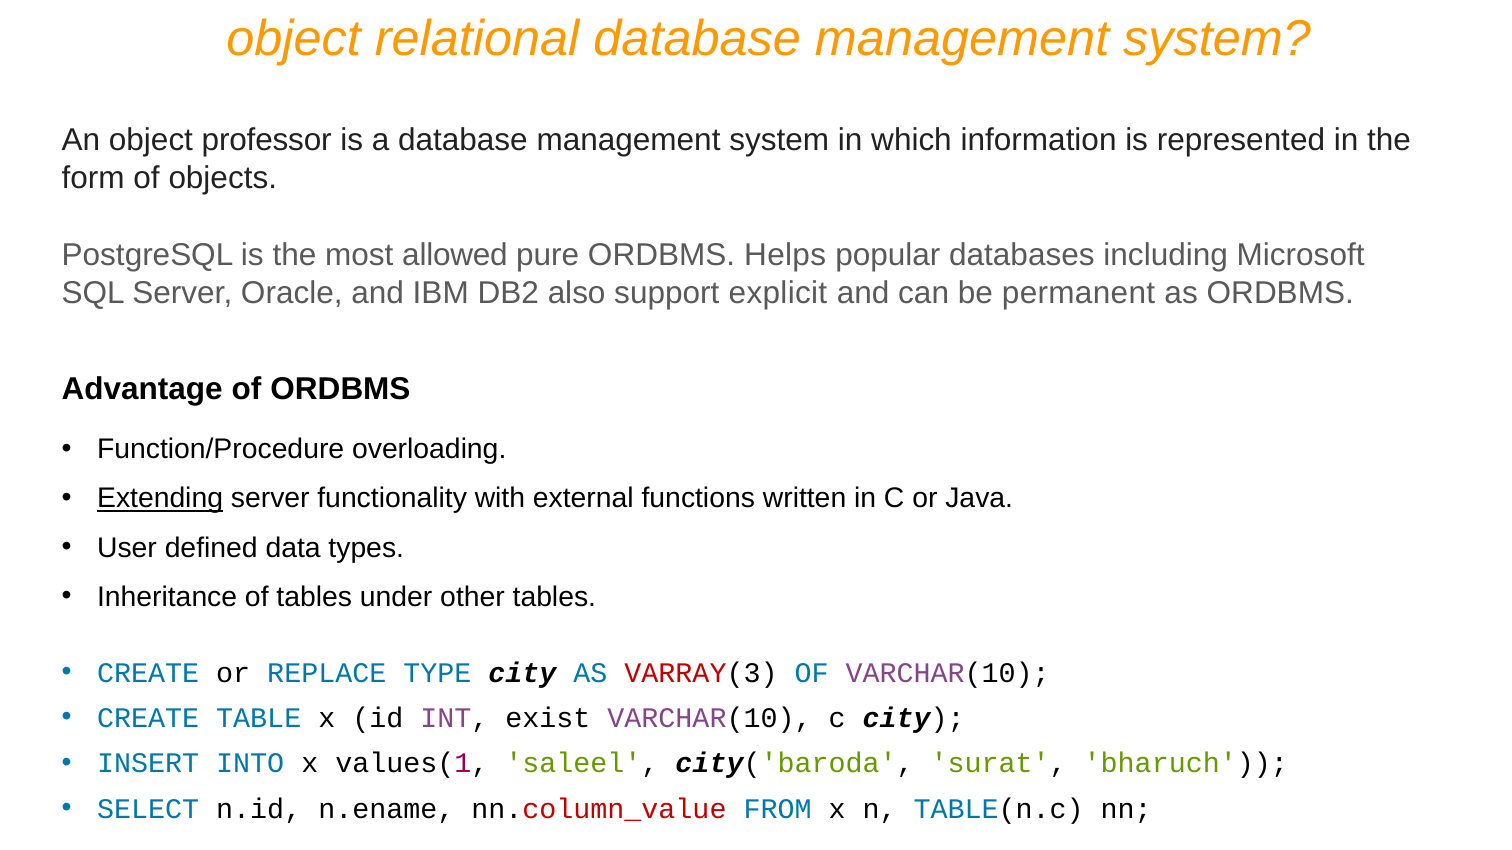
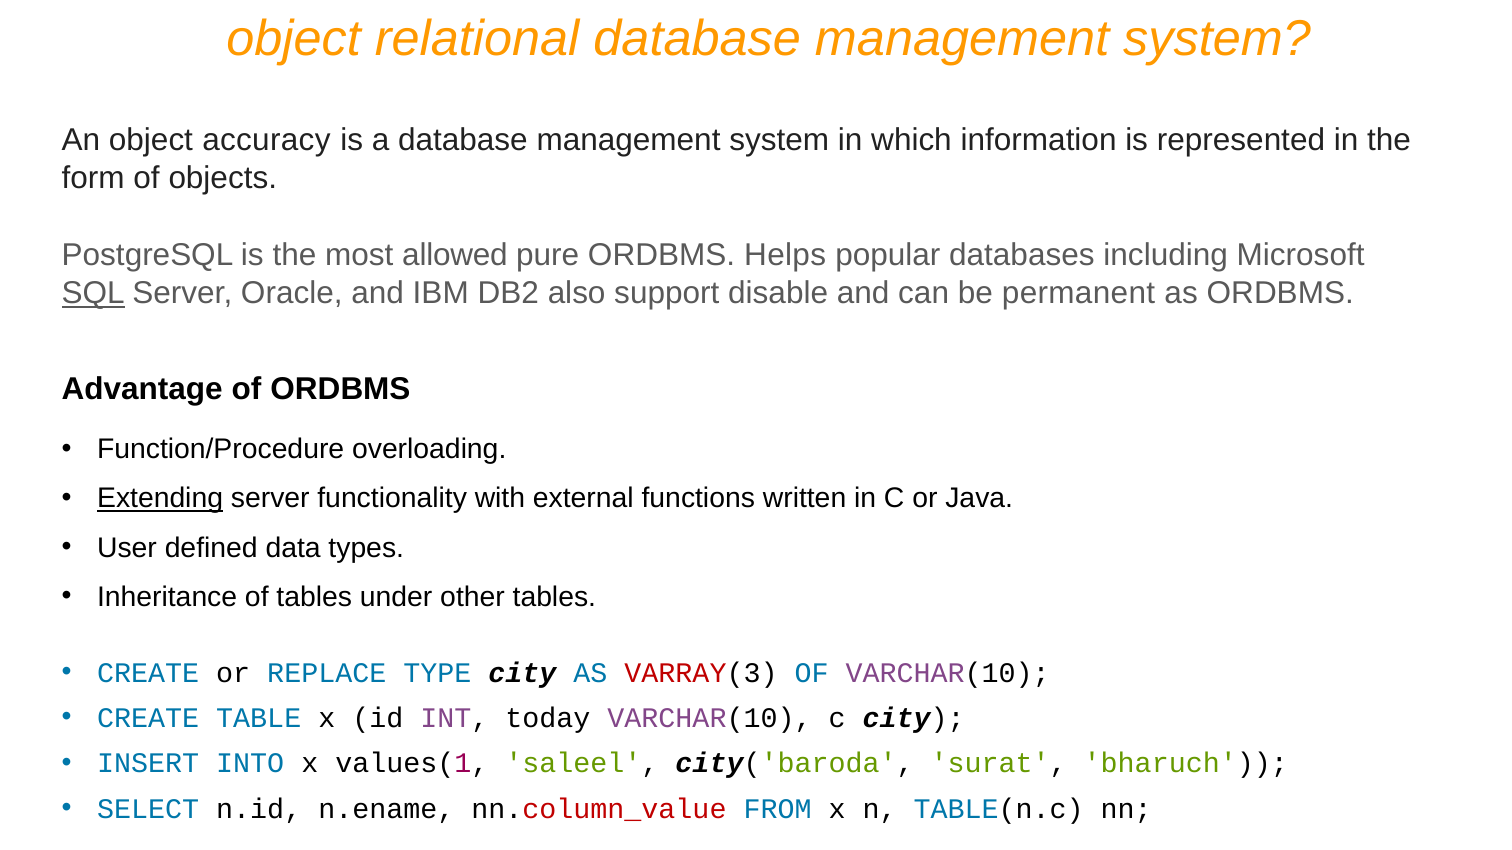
professor: professor -> accuracy (266, 140)
SQL underline: none -> present (93, 293)
explicit: explicit -> disable (778, 293)
exist: exist -> today (548, 718)
